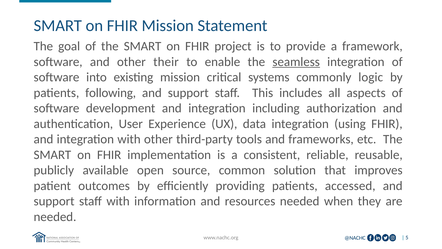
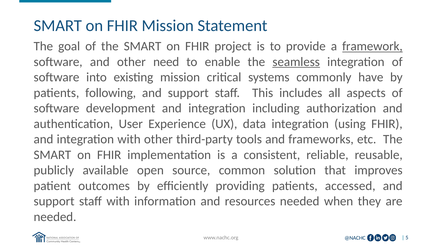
framework underline: none -> present (372, 46)
their: their -> need (166, 62)
logic: logic -> have (371, 77)
